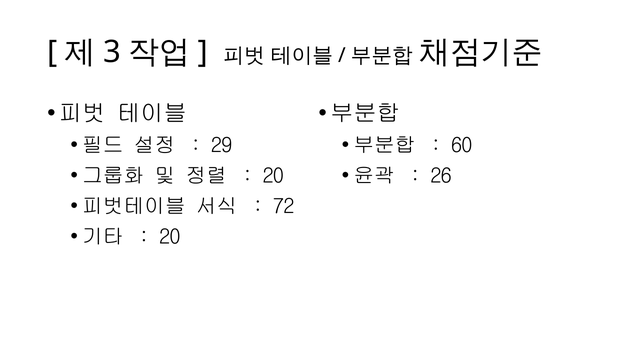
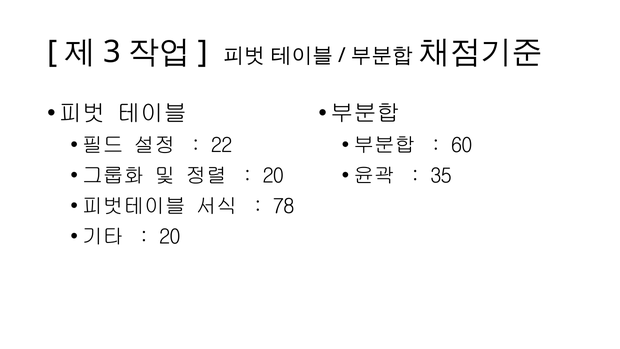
29: 29 -> 22 (222, 145)
26: 26 -> 35 (441, 176)
72: 72 -> 78 (284, 206)
